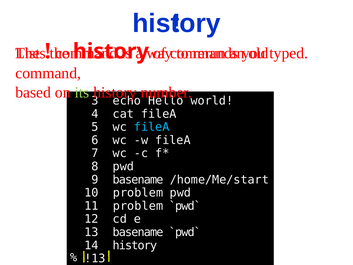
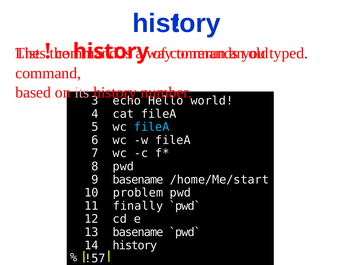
its colour: light green -> pink (82, 92)
11 problem: problem -> finally (138, 206)
!13: !13 -> !57 (95, 258)
